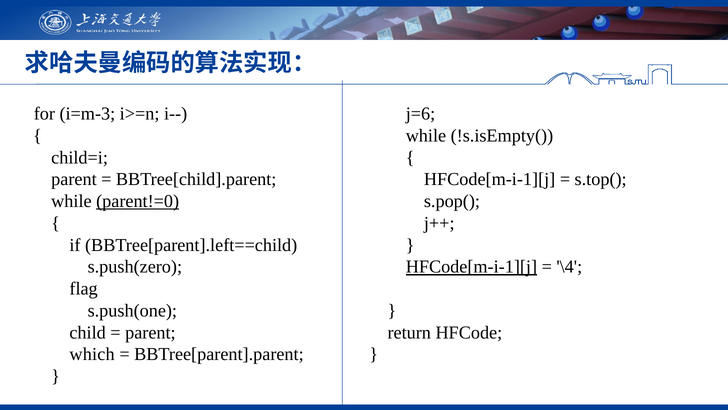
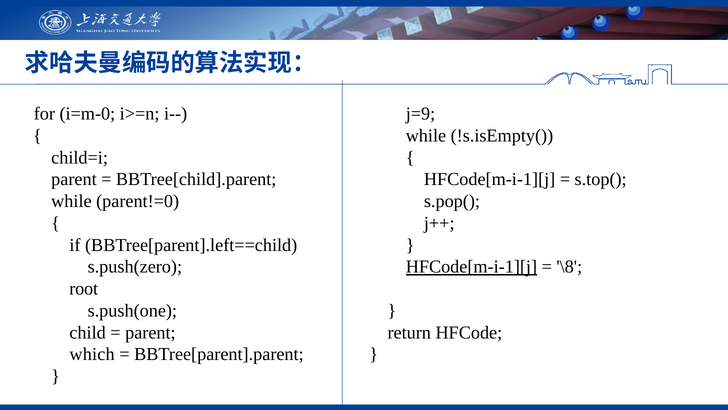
i=m-3: i=m-3 -> i=m-0 (87, 114)
j=6: j=6 -> j=9 (420, 114)
parent!=0 underline: present -> none (138, 201)
\4: \4 -> \8 (569, 267)
flag: flag -> root (84, 288)
